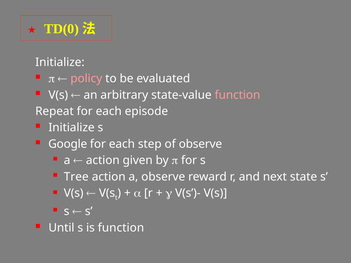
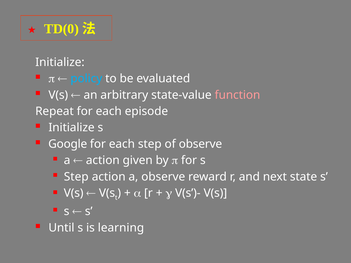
policy colour: pink -> light blue (86, 79)
Tree: Tree -> Step (76, 177)
is function: function -> learning (121, 228)
